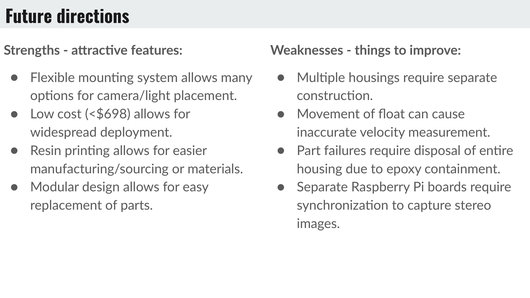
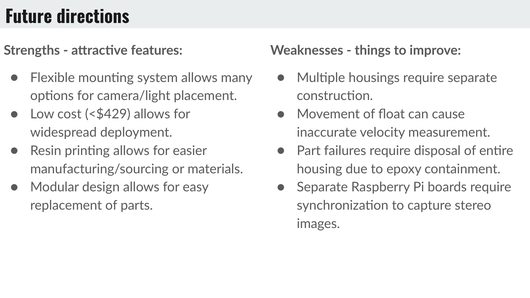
<$698: <$698 -> <$429 (108, 114)
